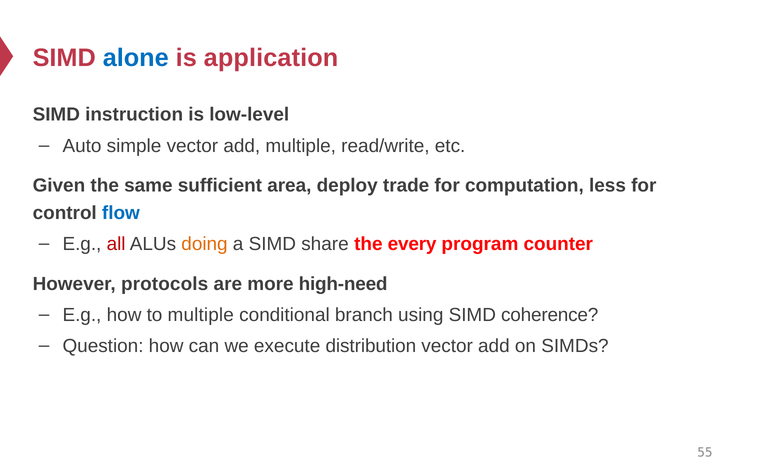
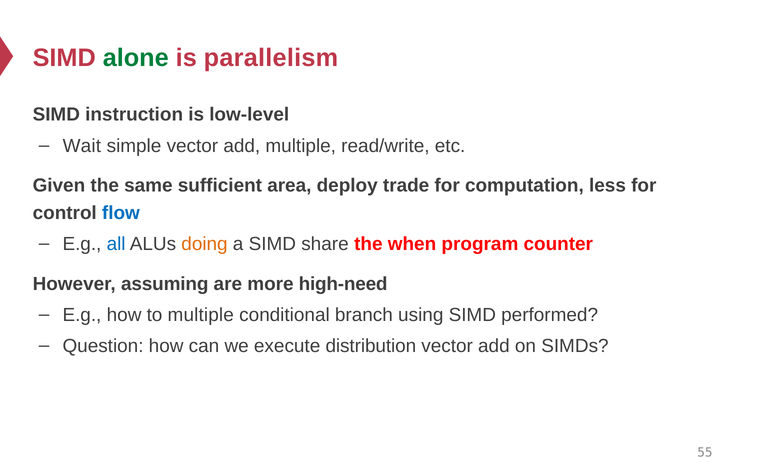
alone colour: blue -> green (136, 58)
application: application -> parallelism (271, 58)
Auto: Auto -> Wait (82, 146)
all colour: red -> blue (116, 244)
every: every -> when (412, 244)
protocols: protocols -> assuming (165, 284)
coherence: coherence -> performed (550, 315)
